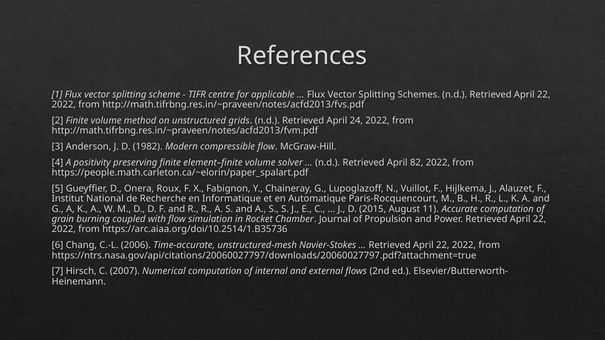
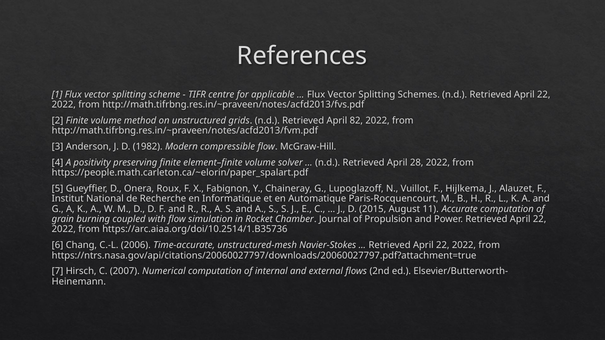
24: 24 -> 82 (356, 121)
82: 82 -> 28 (417, 163)
